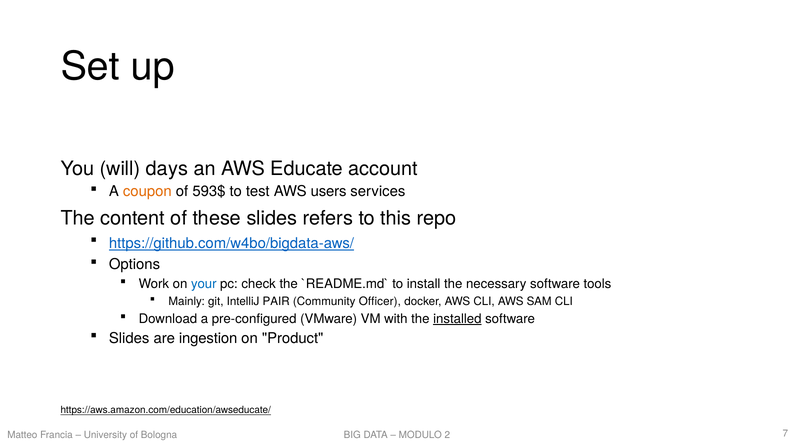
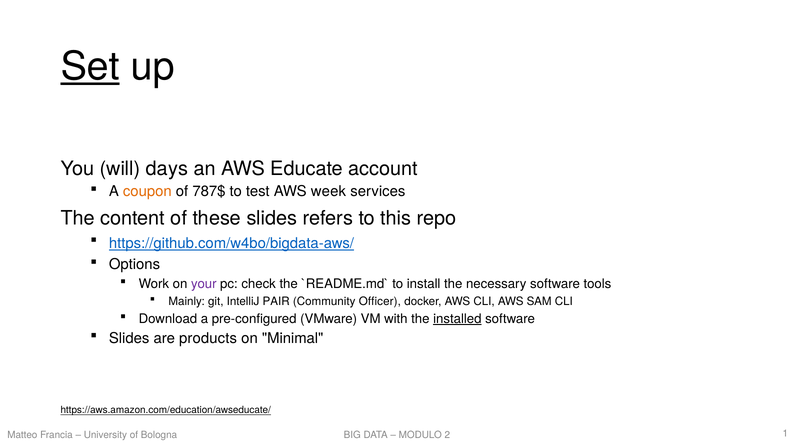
Set underline: none -> present (90, 67)
593$: 593$ -> 787$ (209, 192)
users: users -> week (328, 192)
your colour: blue -> purple (204, 284)
ingestion: ingestion -> products (208, 339)
Product: Product -> Minimal (293, 339)
7: 7 -> 1 (785, 434)
